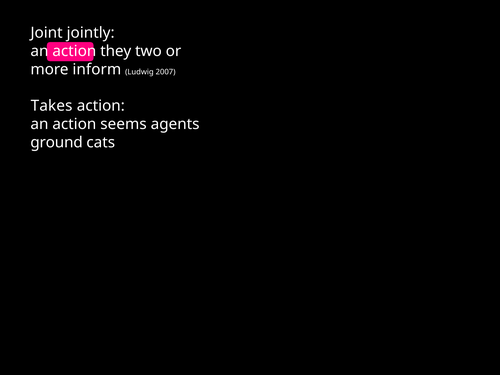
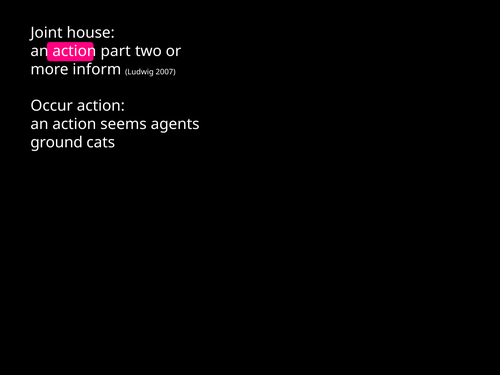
jointly: jointly -> house (91, 33)
they: they -> part (116, 51)
Takes: Takes -> Occur (52, 106)
